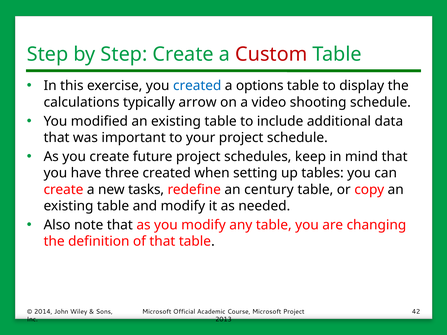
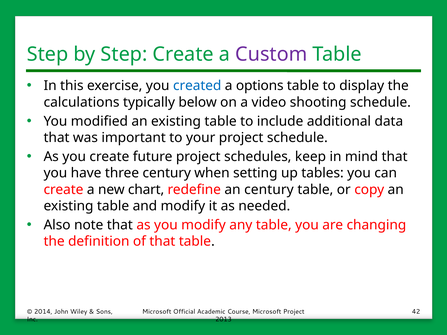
Custom colour: red -> purple (271, 54)
arrow: arrow -> below (198, 102)
three created: created -> century (167, 173)
tasks: tasks -> chart (146, 190)
